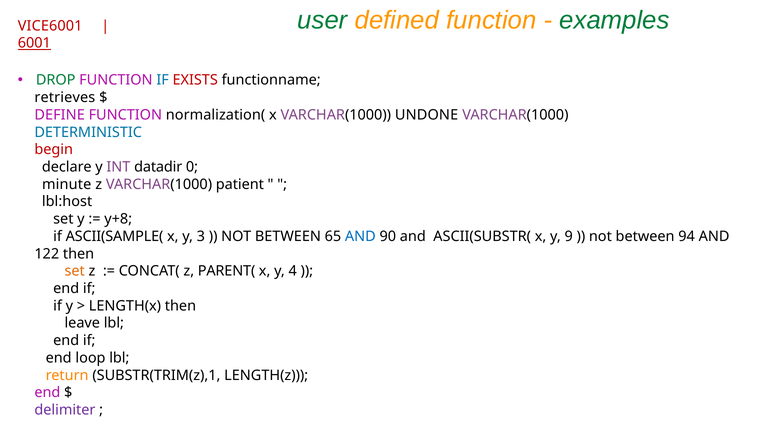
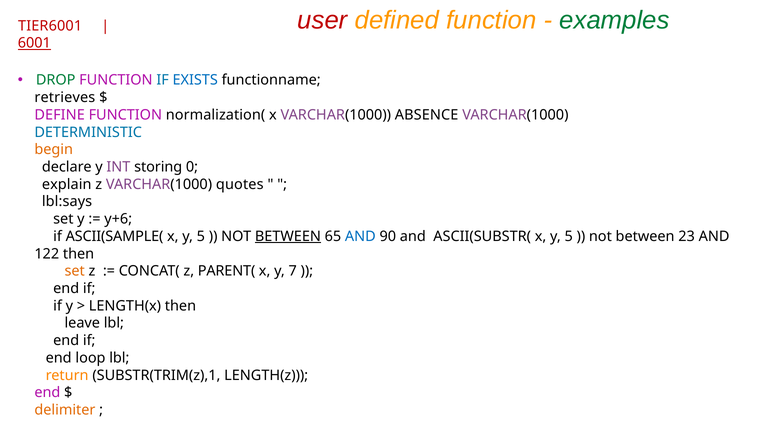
user colour: green -> red (323, 20)
VICE6001: VICE6001 -> TIER6001 (50, 26)
EXISTS colour: red -> blue (195, 80)
UNDONE: UNDONE -> ABSENCE (427, 115)
begin colour: red -> orange (54, 150)
datadir: datadir -> storing (158, 167)
minute: minute -> explain (67, 184)
patient: patient -> quotes (240, 184)
lbl:host: lbl:host -> lbl:says (67, 202)
y+8: y+8 -> y+6 (118, 219)
3: 3 -> 5 (201, 237)
BETWEEN underline: none -> present (288, 237)
ASCII(SUBSTR( x y 9: 9 -> 5 (569, 237)
94: 94 -> 23 (687, 237)
4: 4 -> 7 (293, 271)
delimiter colour: purple -> orange (65, 410)
